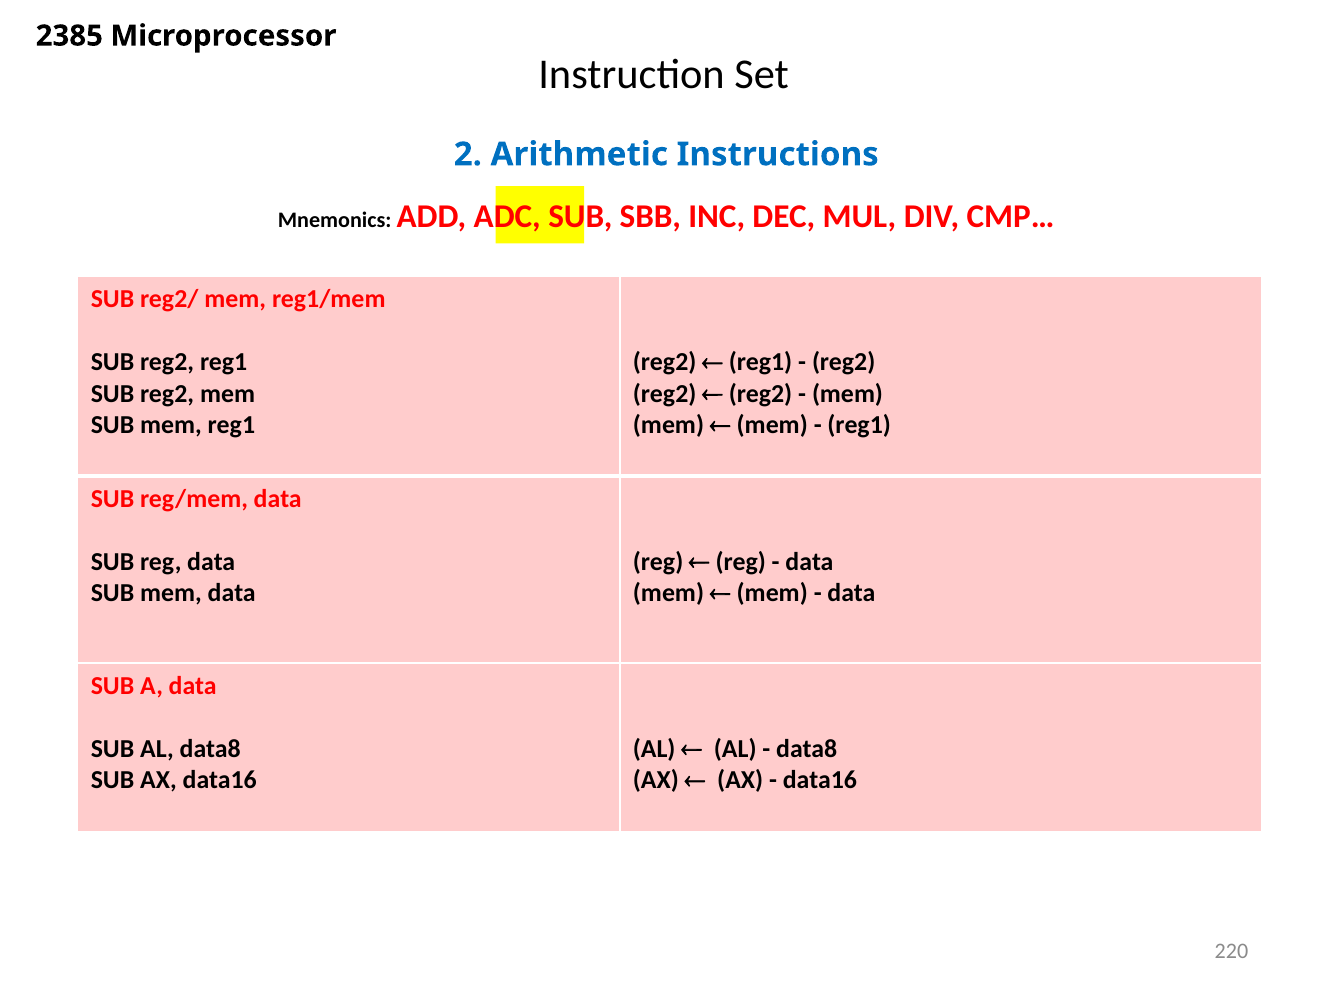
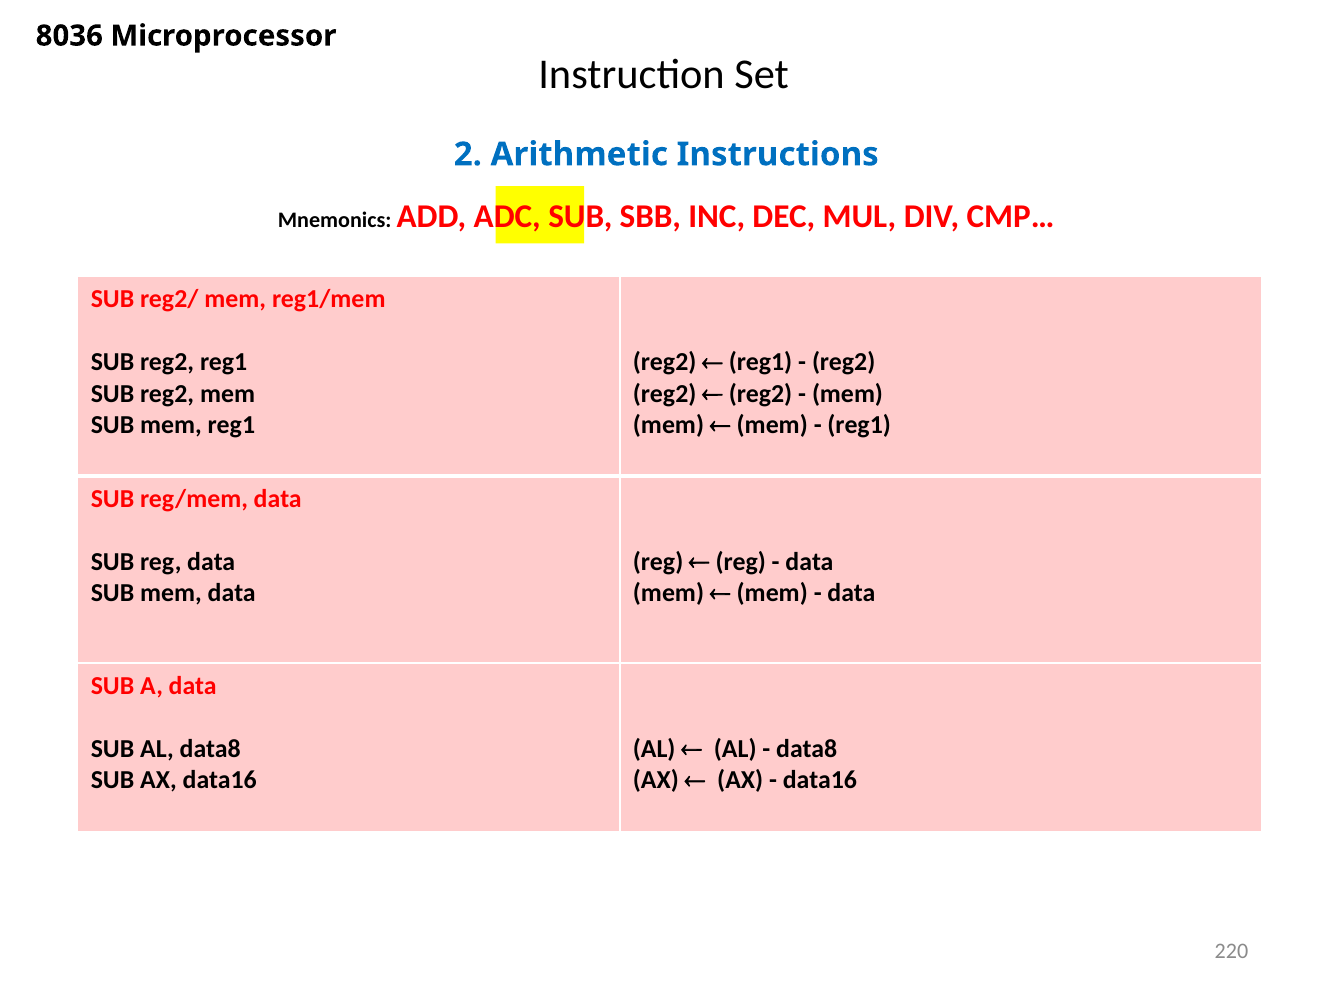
2385: 2385 -> 8036 (69, 36)
